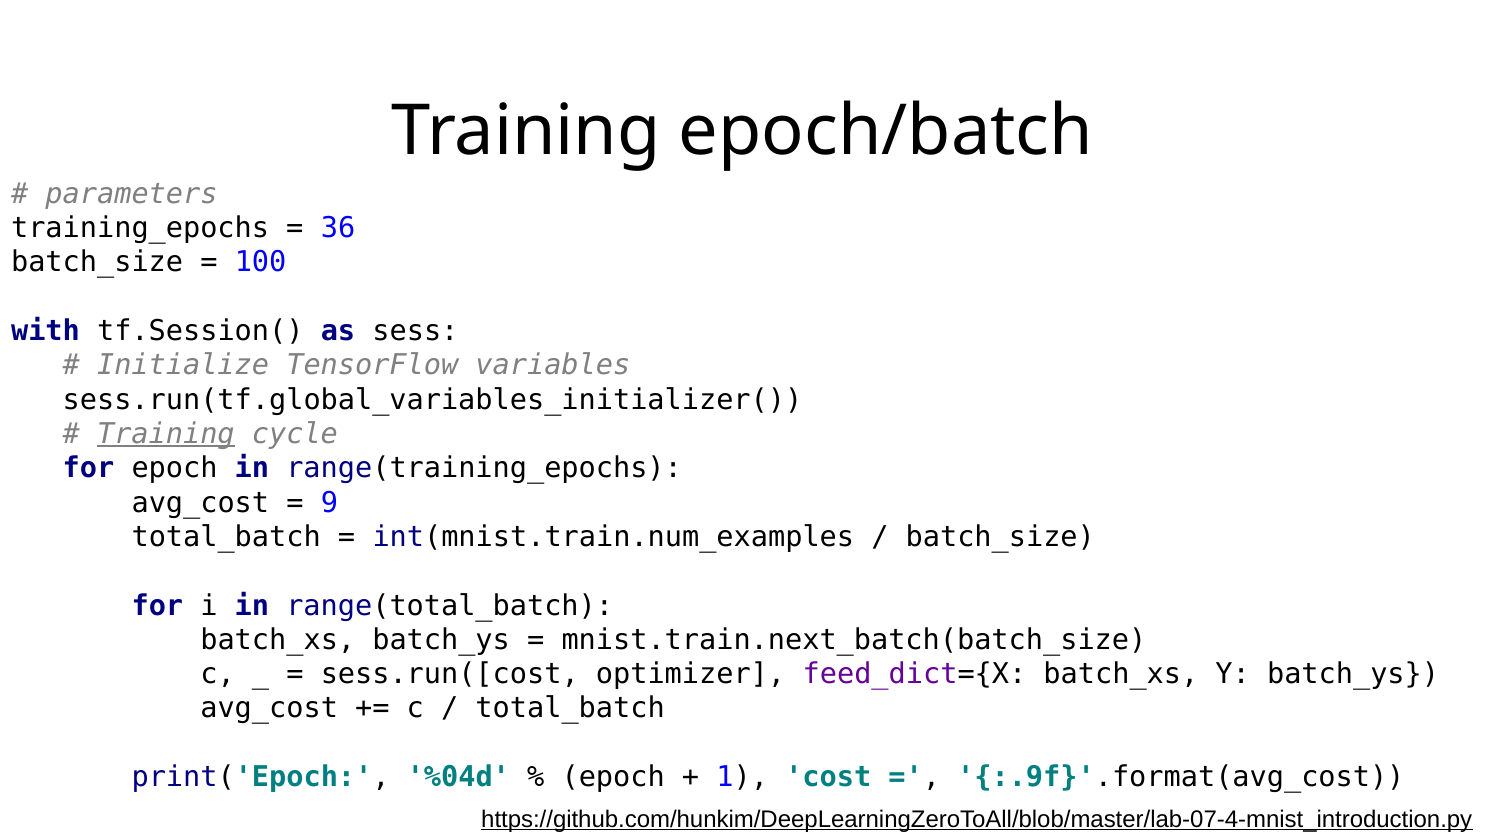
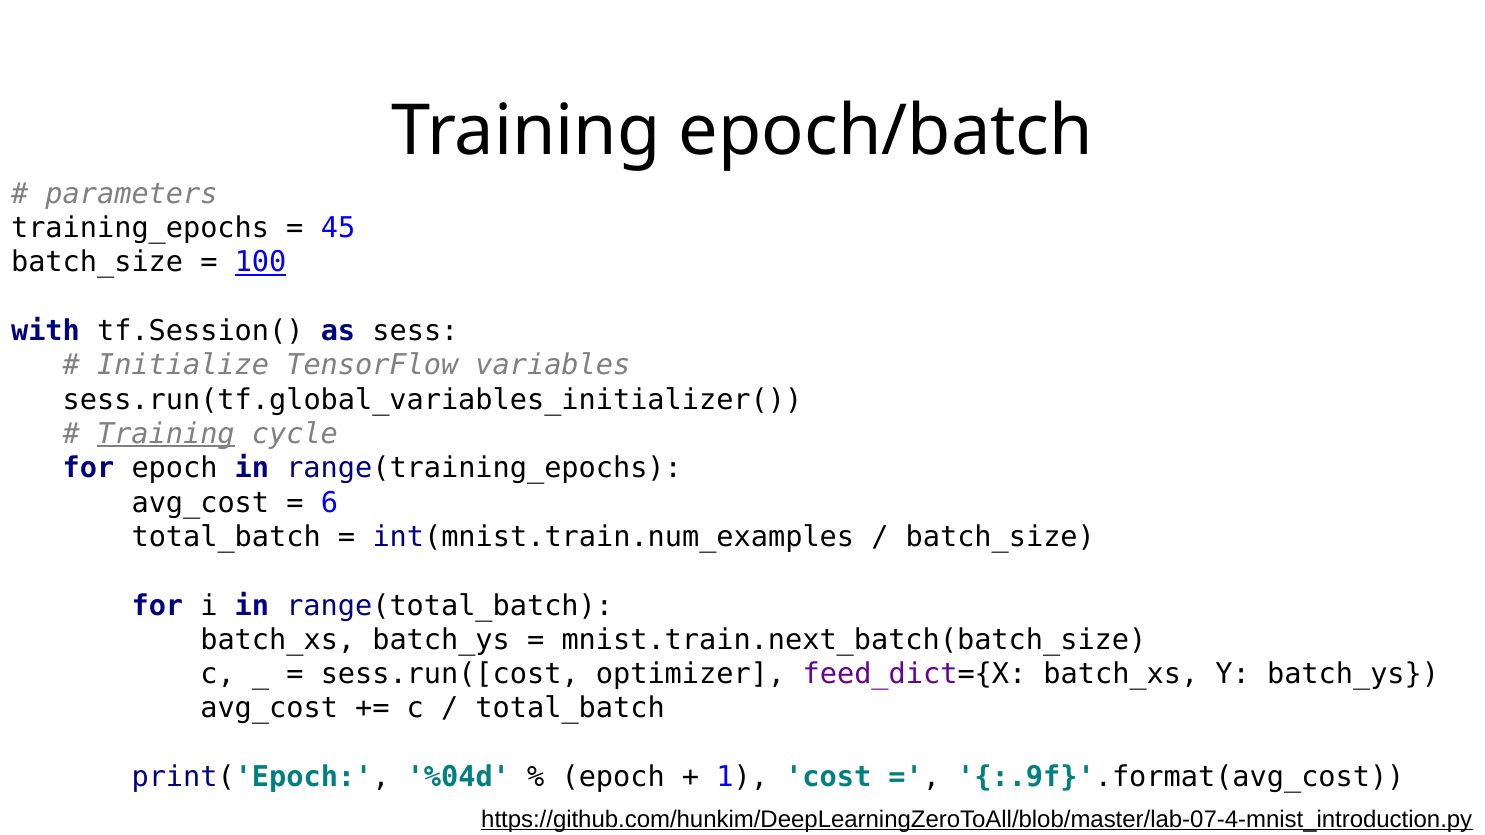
36: 36 -> 45 (338, 228)
100 underline: none -> present (261, 262)
9: 9 -> 6 (329, 503)
